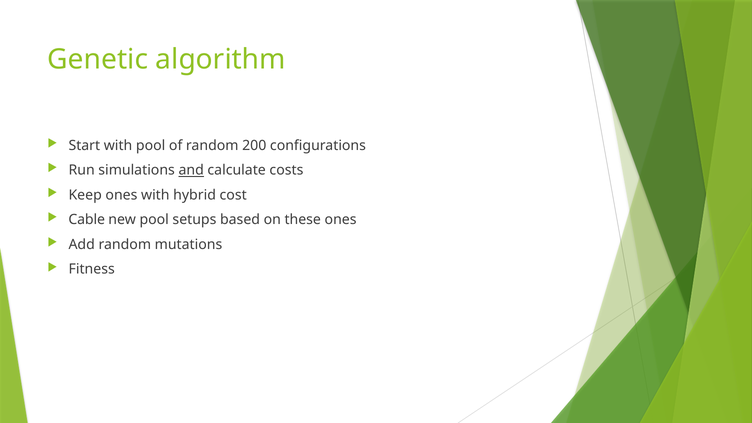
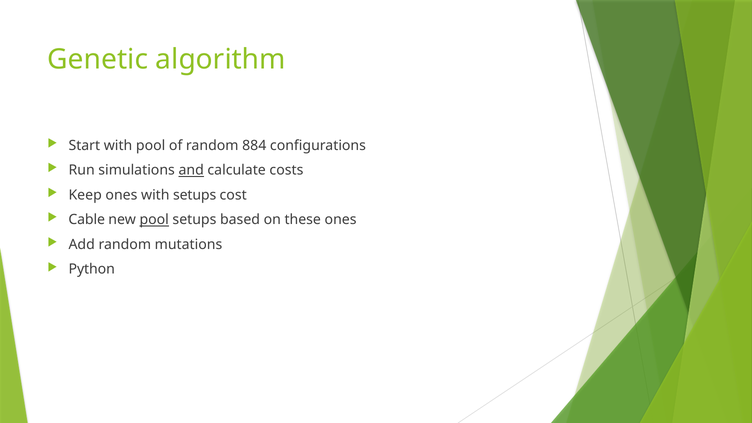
200: 200 -> 884 (254, 146)
with hybrid: hybrid -> setups (195, 195)
pool underline: none -> present (154, 220)
Fitness: Fitness -> Python (92, 269)
